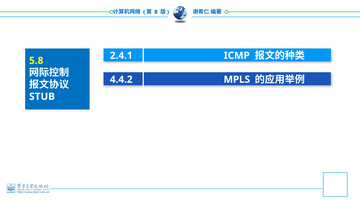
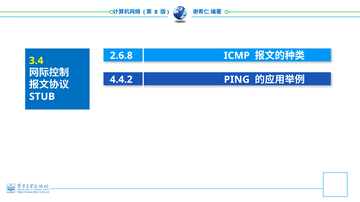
2.4.1: 2.4.1 -> 2.6.8 (121, 56)
5.8: 5.8 -> 3.4 (36, 61)
MPLS: MPLS -> PING (237, 80)
